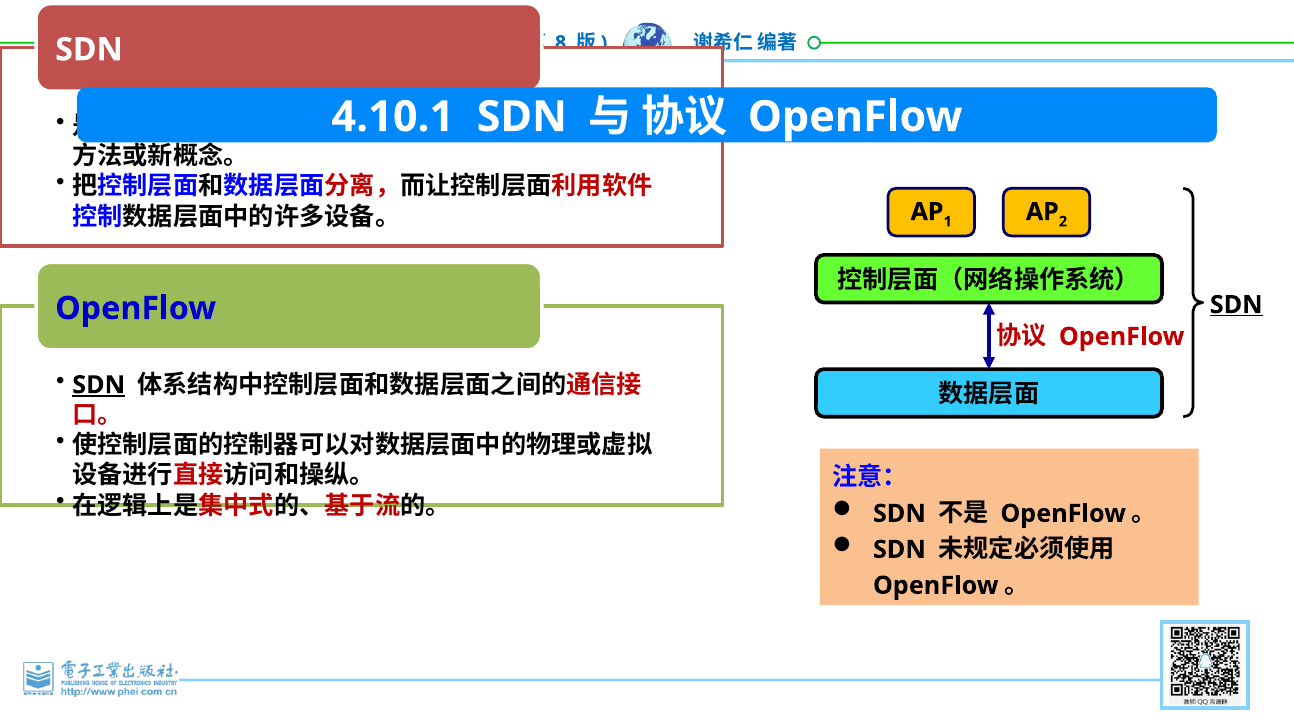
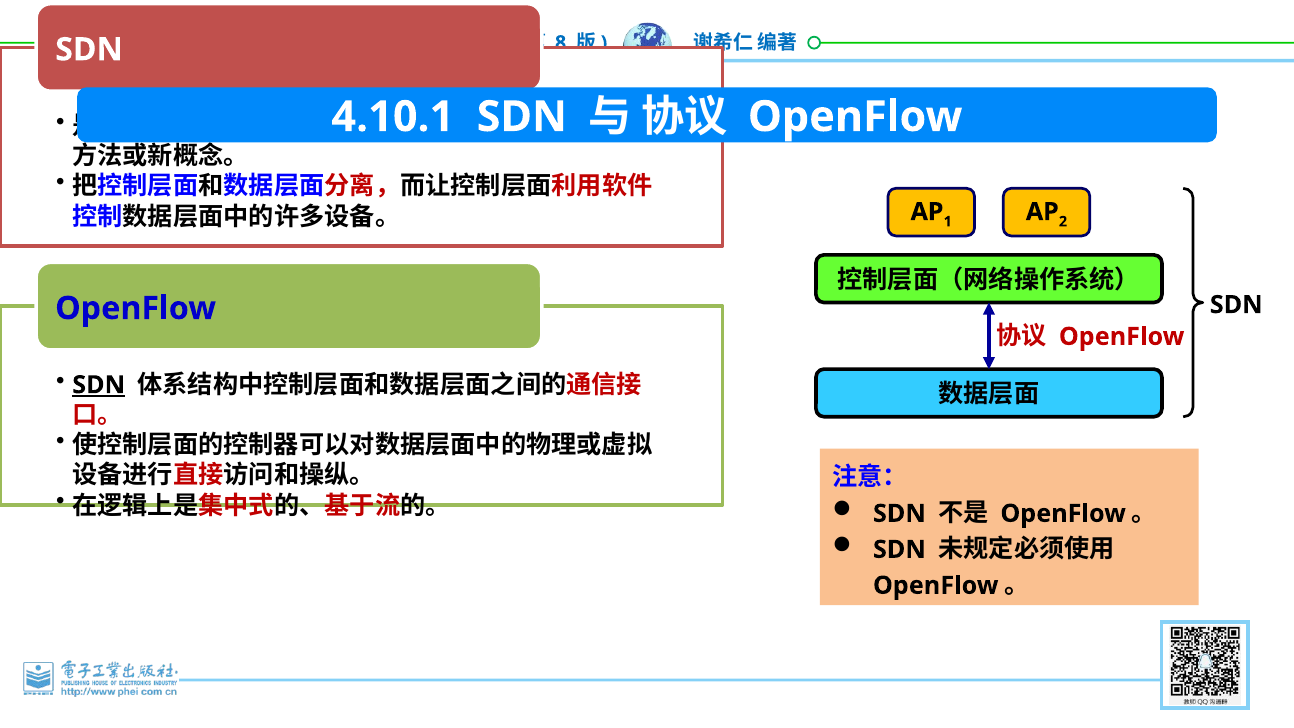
SDN underline: present -> none (1236, 305)
